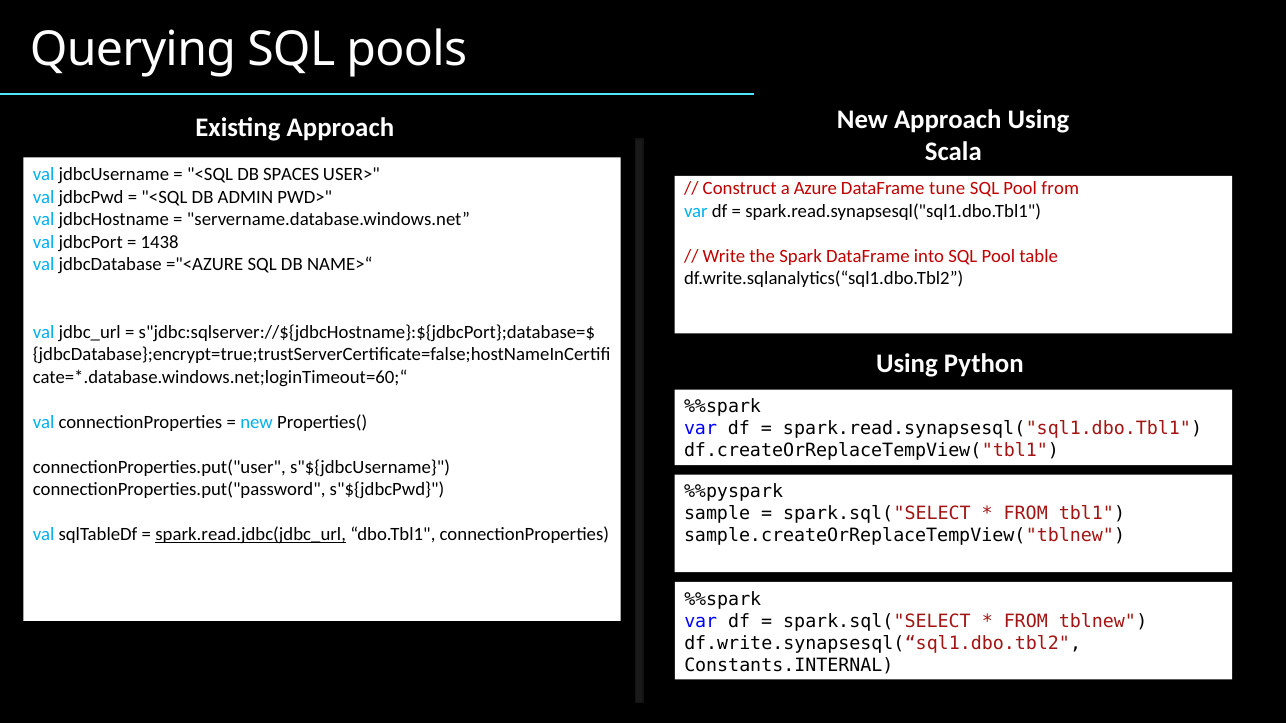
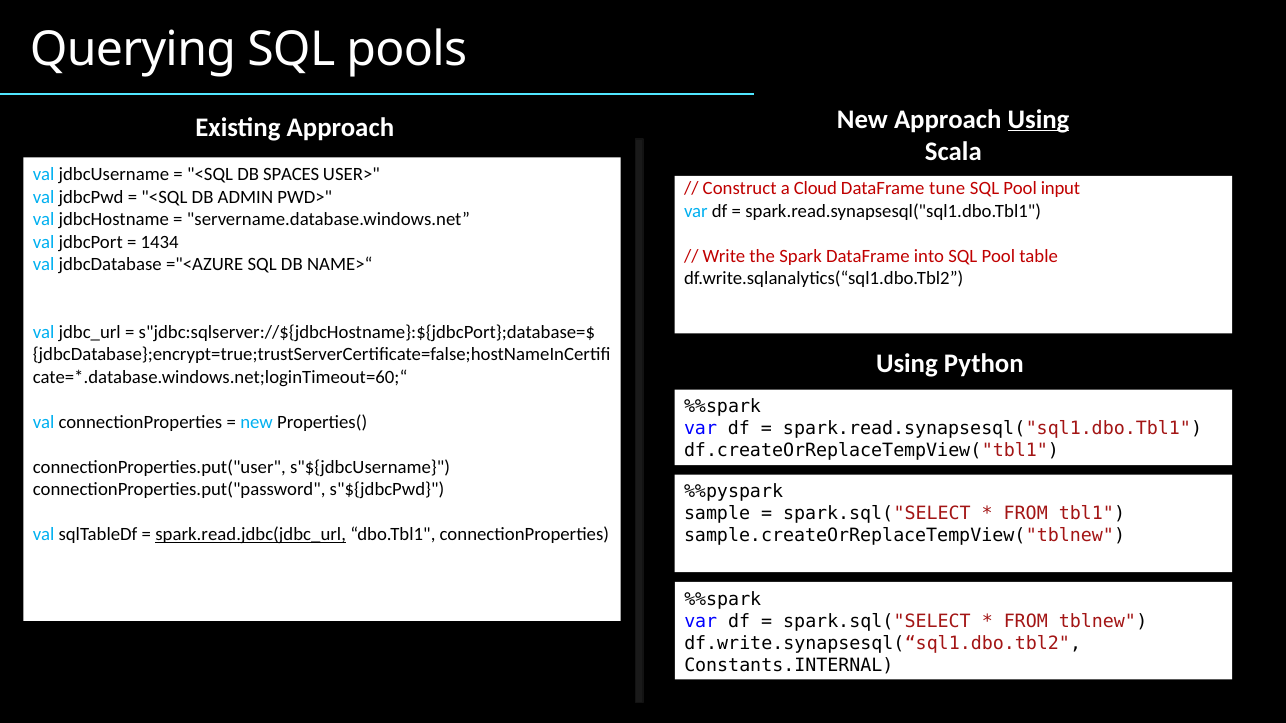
Using underline: none -> present (1039, 119)
Azure: Azure -> Cloud (815, 188)
Pool from: from -> input (1060, 188)
1438: 1438 -> 1434 (160, 242)
